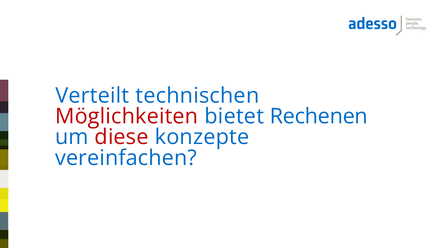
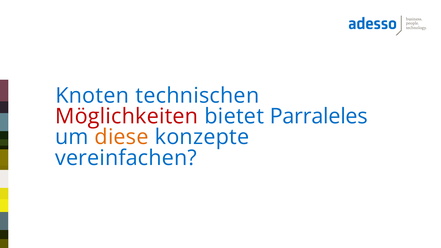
Verteilt: Verteilt -> Knoten (92, 96)
Rechenen: Rechenen -> Parraleles (319, 116)
diese colour: red -> orange (122, 137)
